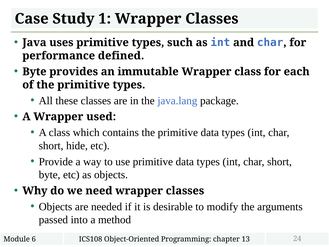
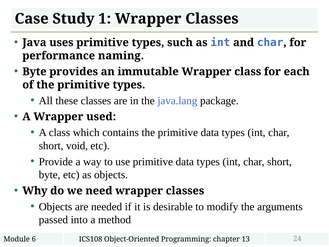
defined: defined -> naming (121, 56)
hide: hide -> void (77, 146)
